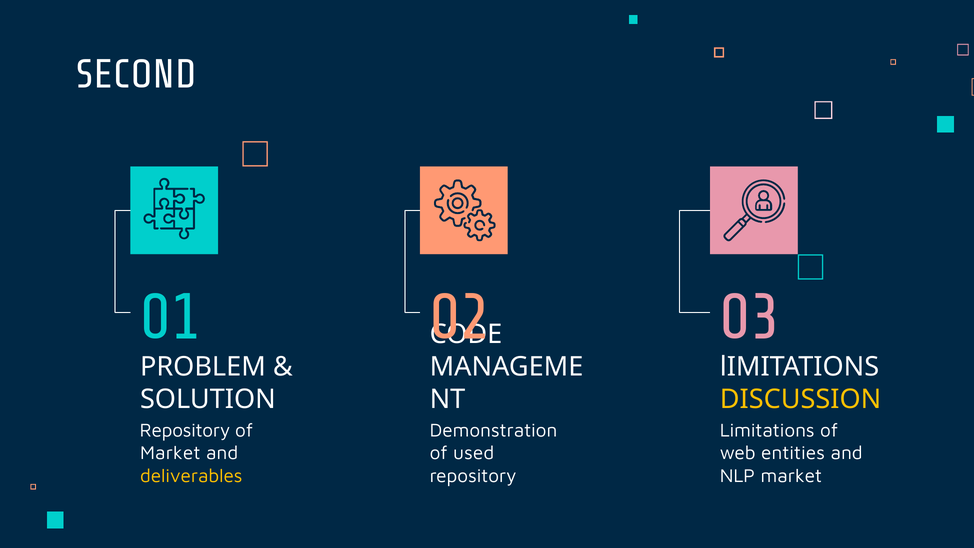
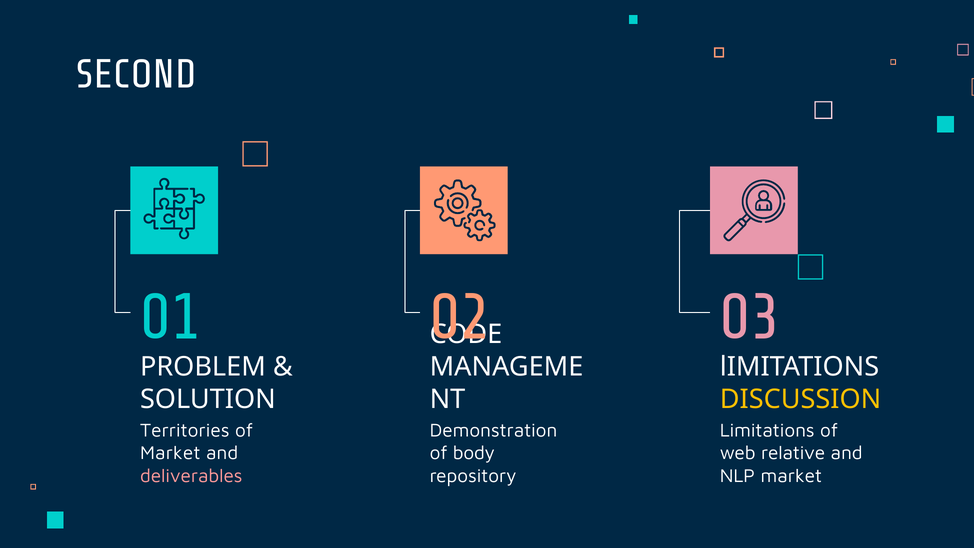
Repository: Repository -> Territories (185, 430)
used: used -> body (474, 453)
entities: entities -> relative (793, 453)
deliverables colour: yellow -> pink (191, 476)
